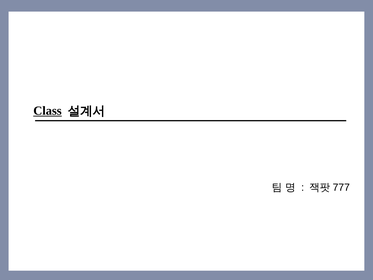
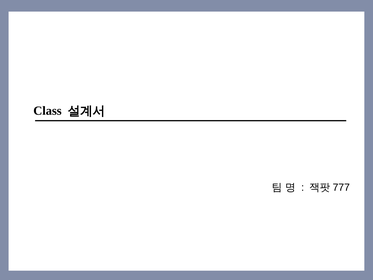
Class underline: present -> none (48, 111)
